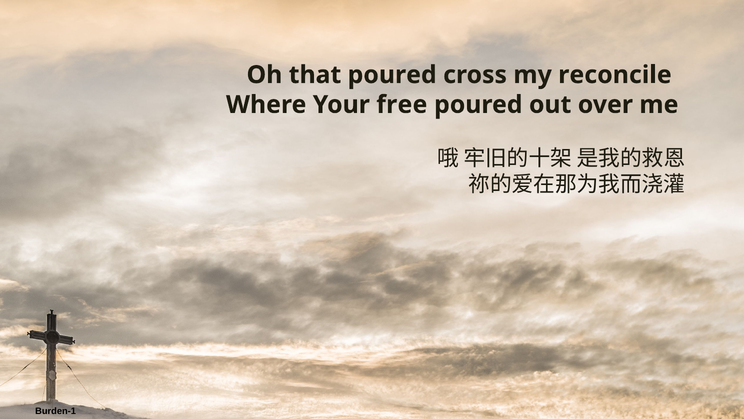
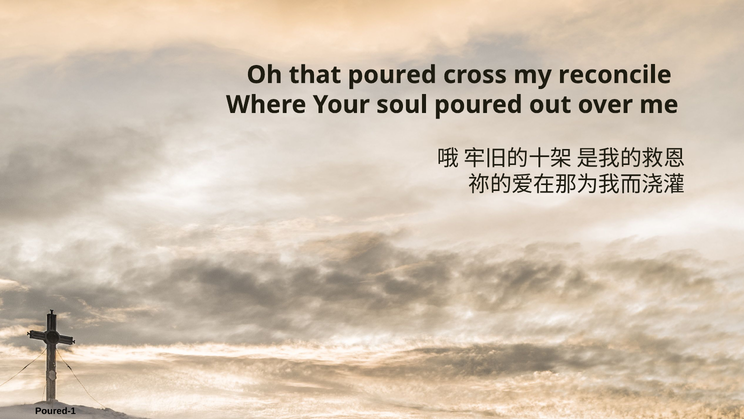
free: free -> soul (402, 105)
Burden-1: Burden-1 -> Poured-1 (56, 411)
